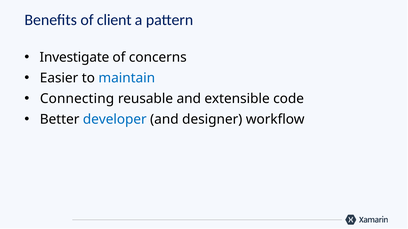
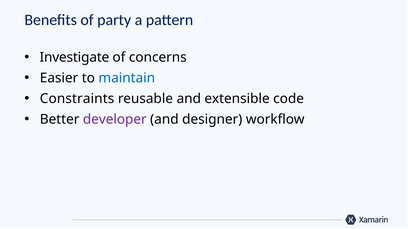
client: client -> party (114, 20)
Connecting: Connecting -> Constraints (77, 99)
developer colour: blue -> purple (115, 120)
